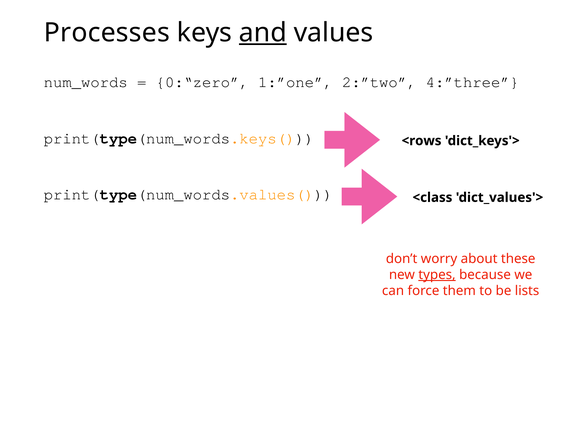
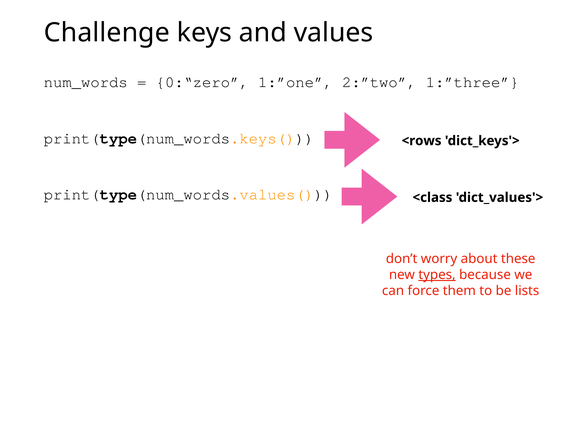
Processes: Processes -> Challenge (107, 33)
and underline: present -> none (263, 33)
4:”three: 4:”three -> 1:”three (473, 82)
